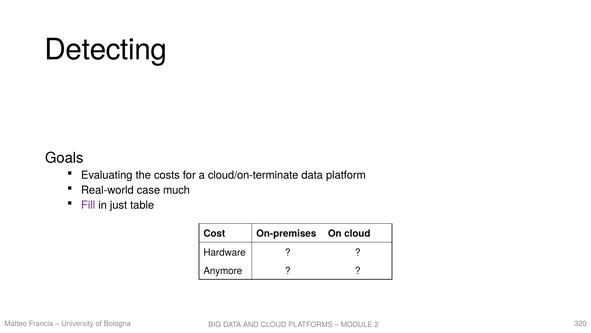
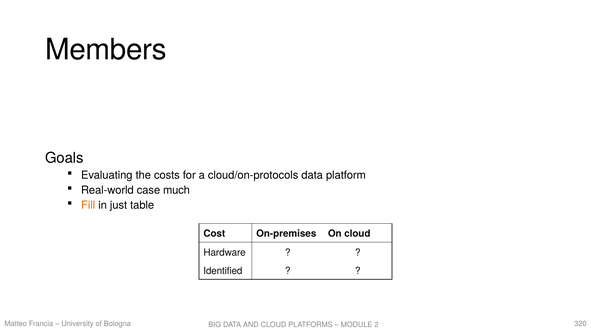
Detecting: Detecting -> Members (106, 50)
cloud/on-terminate: cloud/on-terminate -> cloud/on-protocols (253, 175)
Fill colour: purple -> orange (88, 205)
Anymore: Anymore -> Identified (223, 271)
